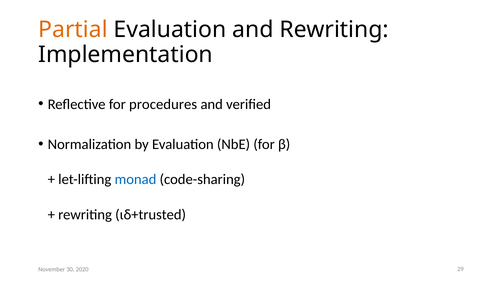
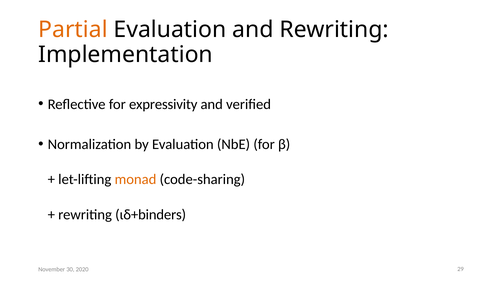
procedures: procedures -> expressivity (163, 104)
monad colour: blue -> orange (135, 180)
ιδ+trusted: ιδ+trusted -> ιδ+binders (151, 215)
